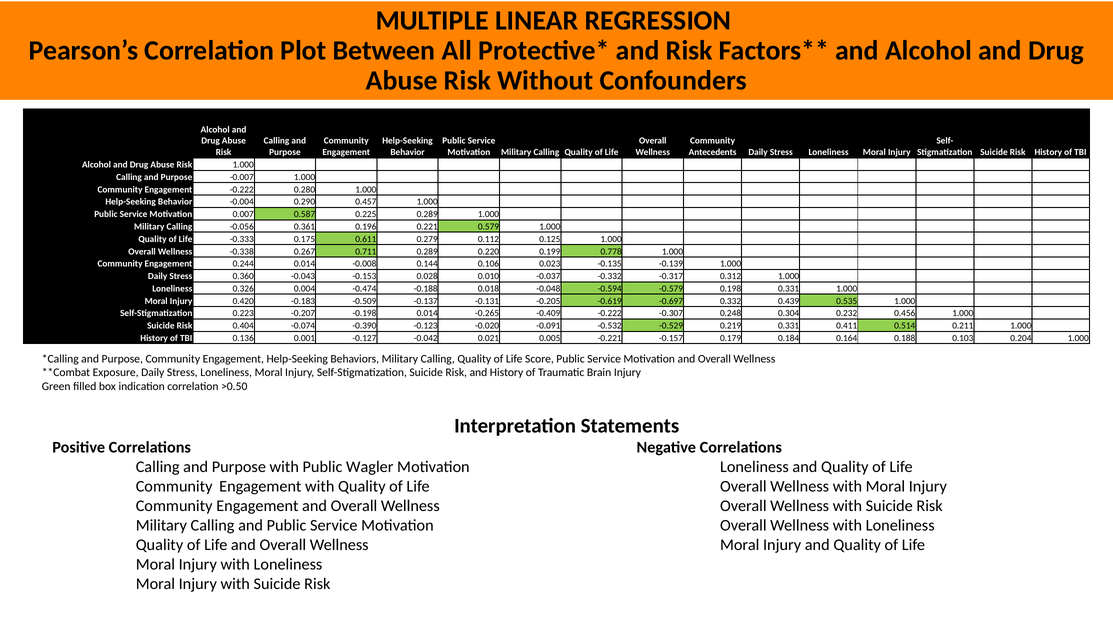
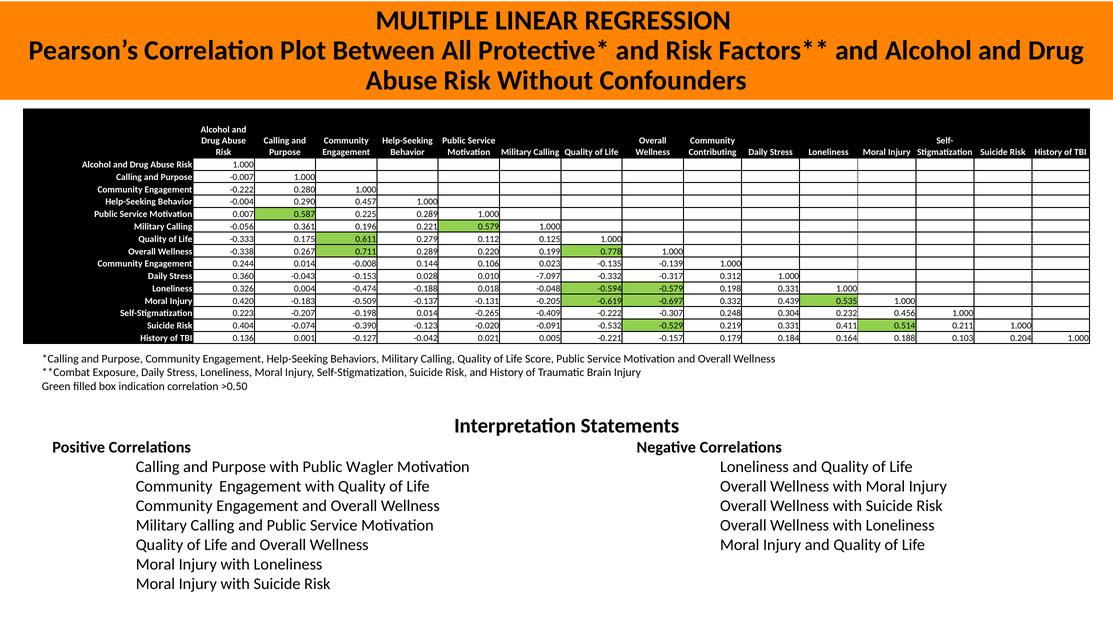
Antecedents: Antecedents -> Contributing (713, 152)
-0.037: -0.037 -> -7.097 (548, 276)
